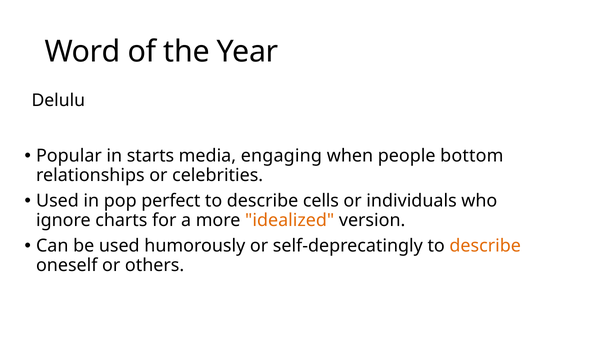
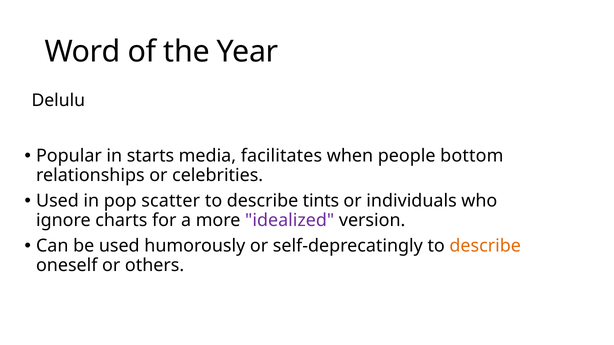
engaging: engaging -> facilitates (281, 156)
perfect: perfect -> scatter (171, 201)
cells: cells -> tints (321, 201)
idealized colour: orange -> purple (290, 220)
